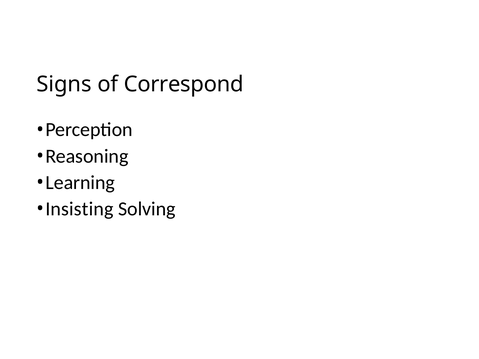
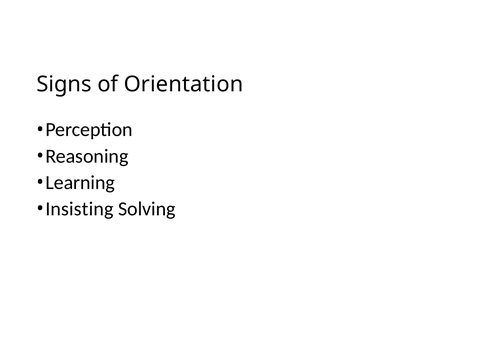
Correspond: Correspond -> Orientation (184, 84)
